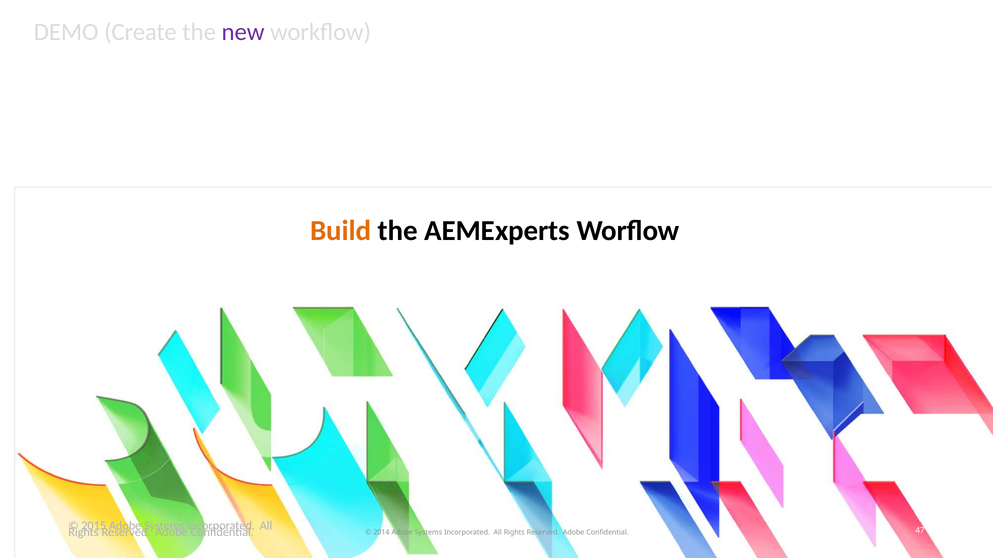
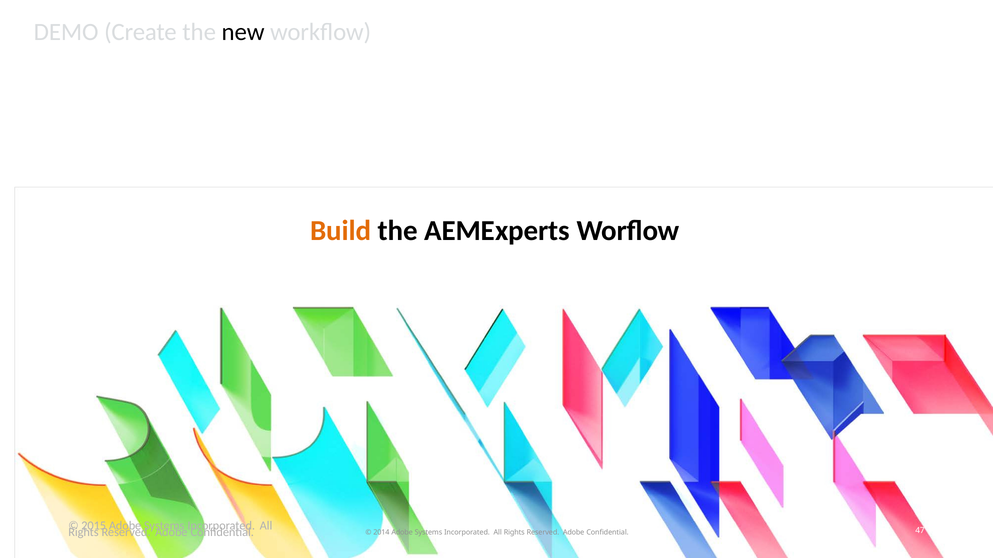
new colour: purple -> black (243, 32)
